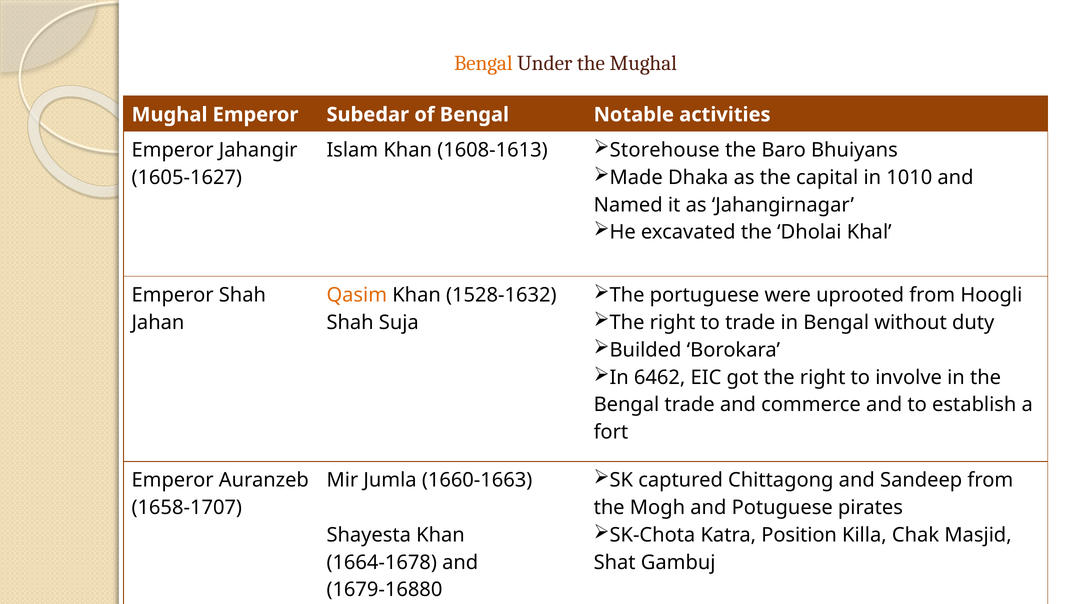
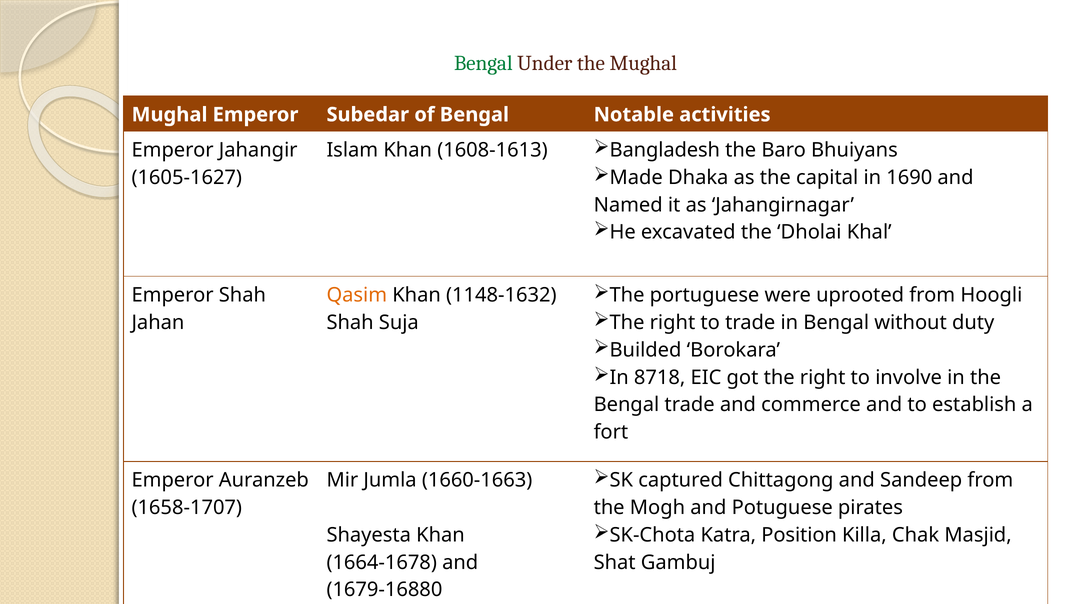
Bengal colour: orange -> green (483, 63)
Storehouse: Storehouse -> Bangladesh (665, 150)
1010: 1010 -> 1690 (909, 177)
1528-1632: 1528-1632 -> 1148-1632 (501, 295)
6462: 6462 -> 8718 (660, 377)
